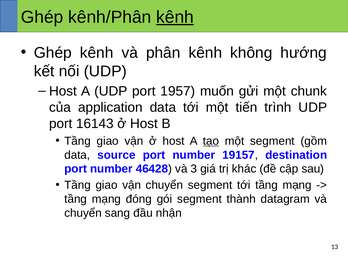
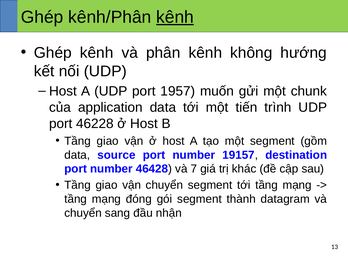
16143: 16143 -> 46228 (95, 124)
tạo underline: present -> none (211, 141)
3: 3 -> 7 (194, 169)
